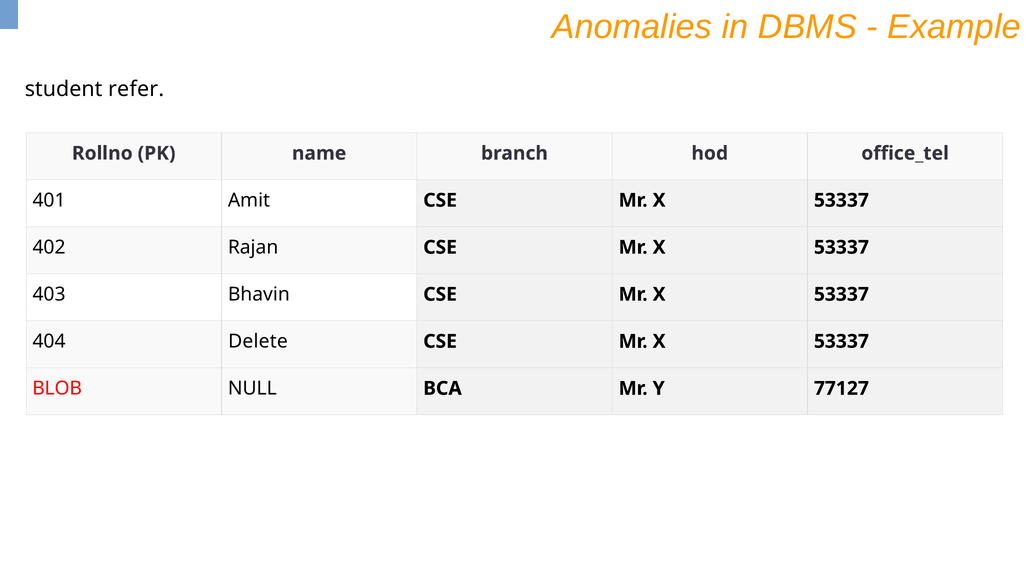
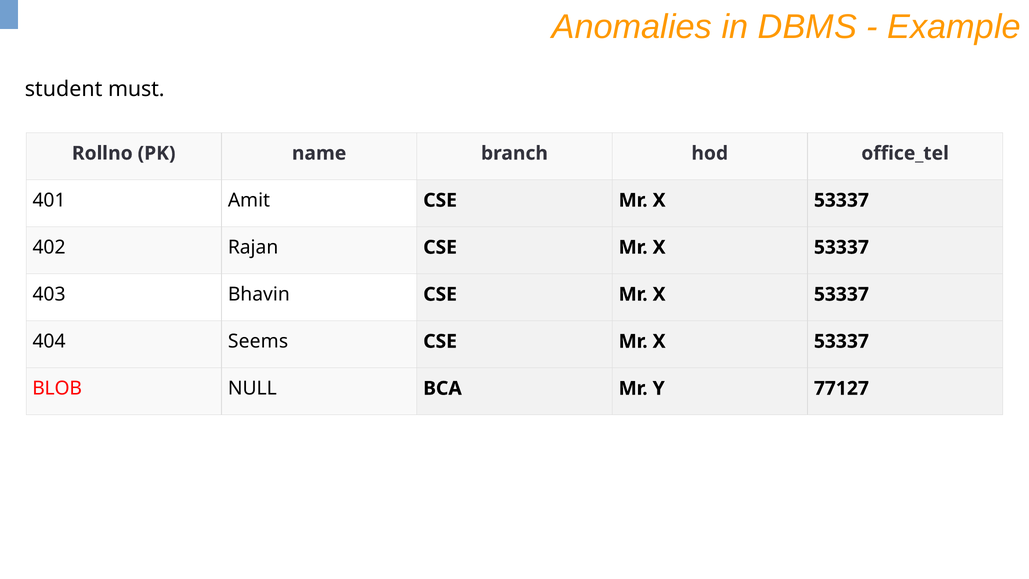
refer: refer -> must (136, 89)
Delete: Delete -> Seems (258, 341)
